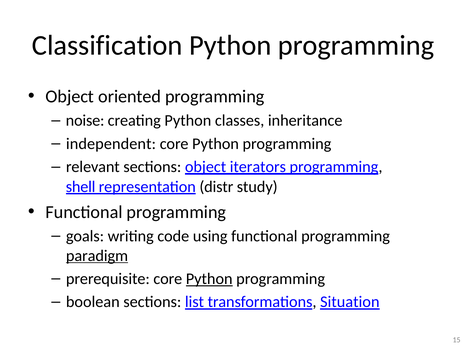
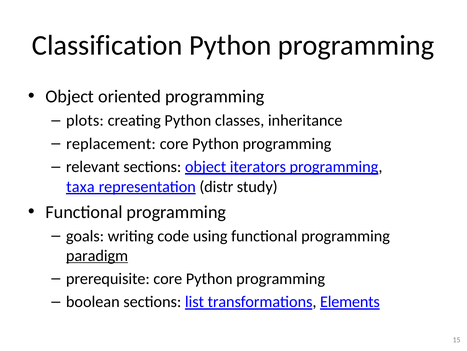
noise: noise -> plots (85, 120)
independent: independent -> replacement (111, 143)
shell: shell -> taxa (80, 186)
Python underline: present -> none (209, 278)
Situation: Situation -> Elements (350, 301)
